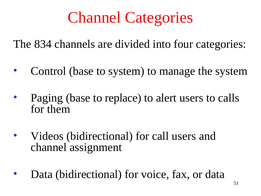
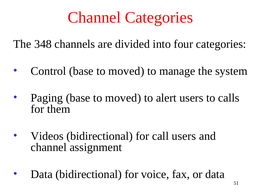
834: 834 -> 348 (43, 44)
Control base to system: system -> moved (126, 71)
Paging base to replace: replace -> moved (123, 98)
